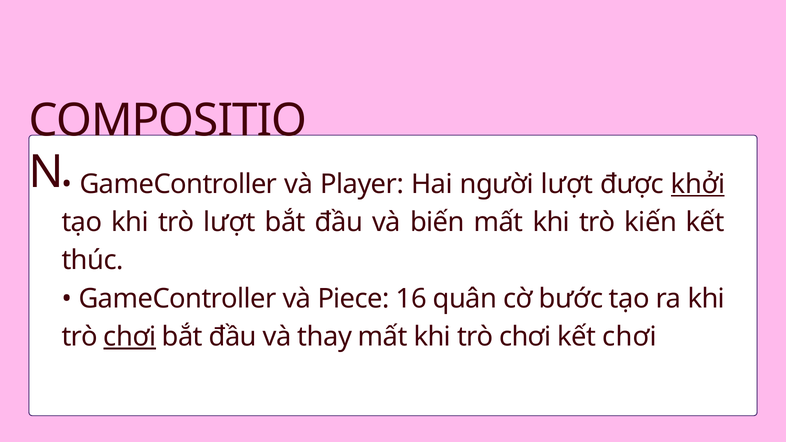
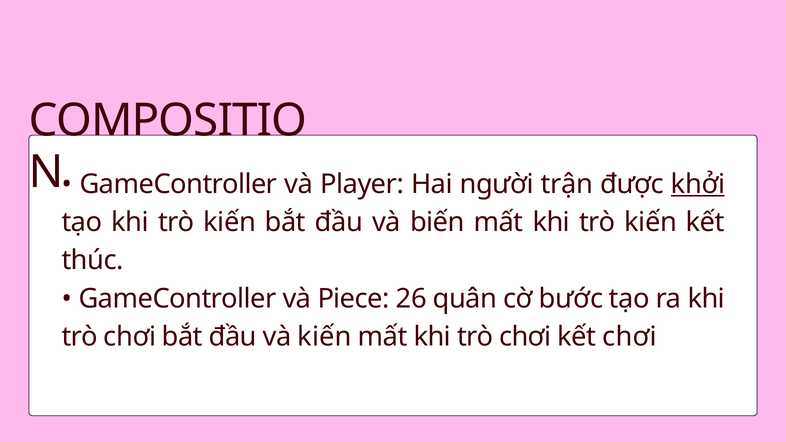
người lượt: lượt -> trận (567, 184)
tạo khi trò lượt: lượt -> kiến (230, 222)
16: 16 -> 26 (411, 299)
chơi underline: present -> none (130, 337)
và thay: thay -> kiến (325, 337)
